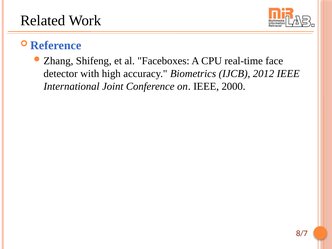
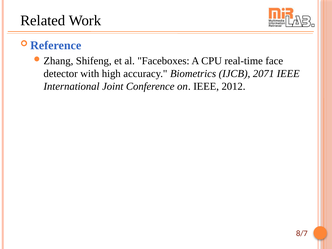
2012: 2012 -> 2071 (264, 74)
2000: 2000 -> 2012 (233, 86)
